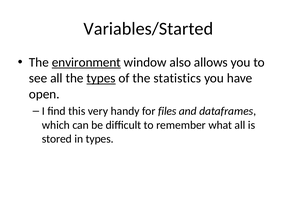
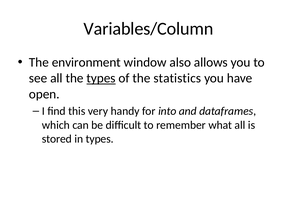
Variables/Started: Variables/Started -> Variables/Column (148, 29)
environment underline: present -> none (86, 62)
files: files -> into (167, 111)
